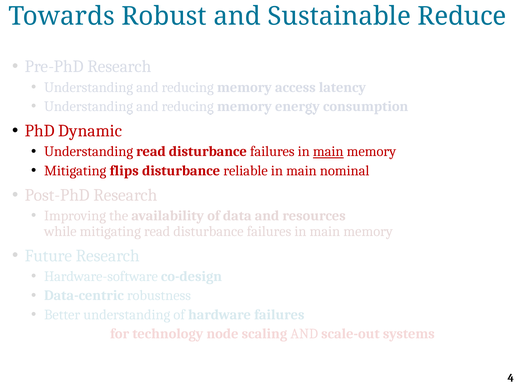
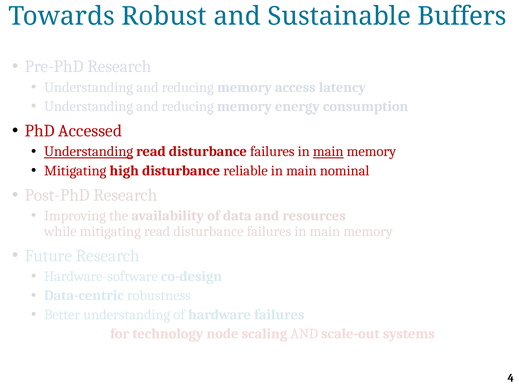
Reduce: Reduce -> Buffers (462, 16)
Dynamic: Dynamic -> Accessed (90, 131)
Understanding underline: none -> present (89, 152)
flips: flips -> high (124, 171)
